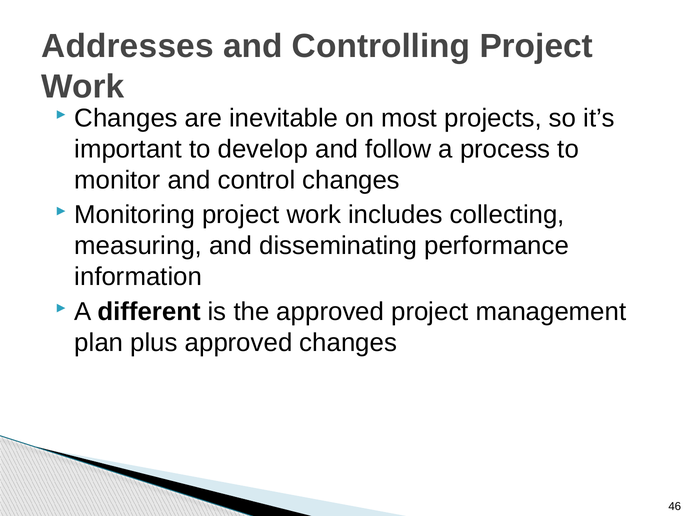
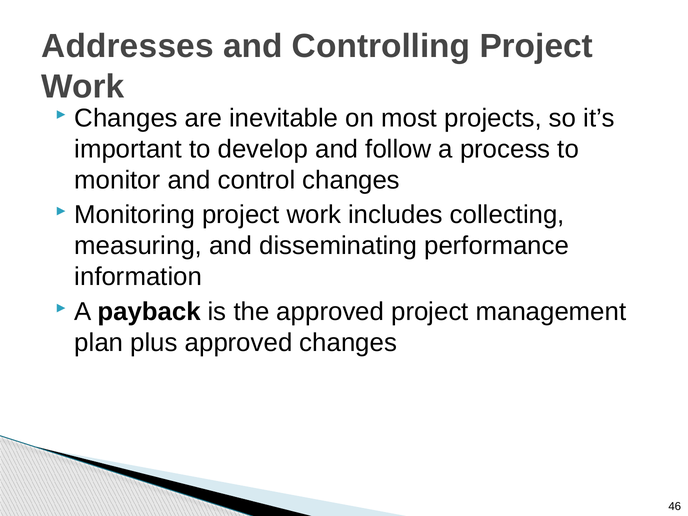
different: different -> payback (149, 312)
